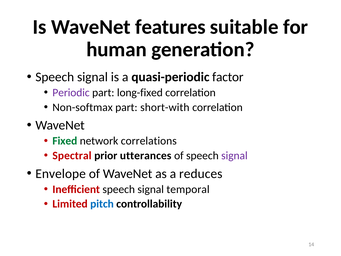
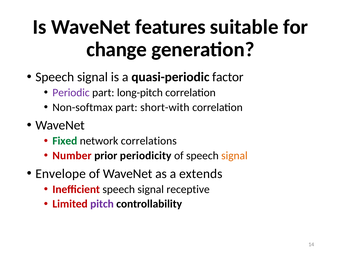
human: human -> change (117, 49)
long-fixed: long-fixed -> long-pitch (140, 93)
Spectral: Spectral -> Number (72, 155)
utterances: utterances -> periodicity (146, 155)
signal colour: purple -> orange (234, 155)
reduces: reduces -> extends (201, 173)
temporal: temporal -> receptive (188, 189)
pitch colour: blue -> purple (102, 204)
